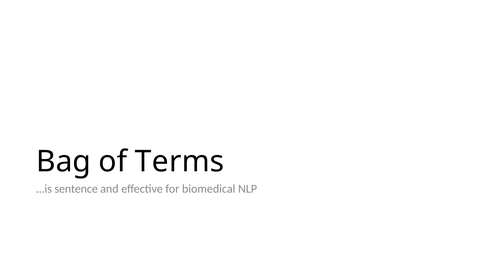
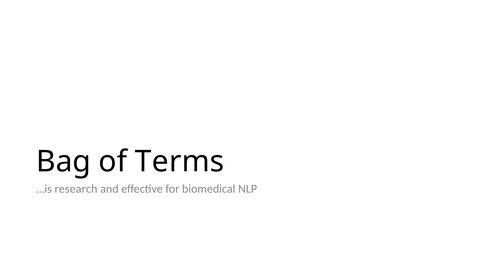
sentence: sentence -> research (76, 188)
